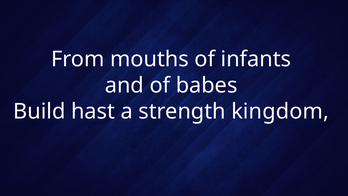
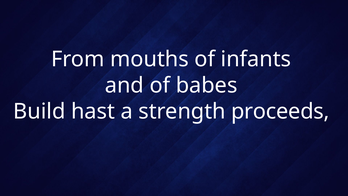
kingdom: kingdom -> proceeds (280, 111)
